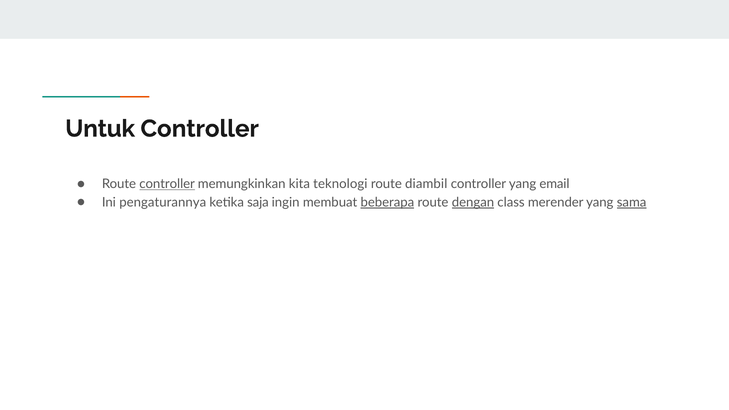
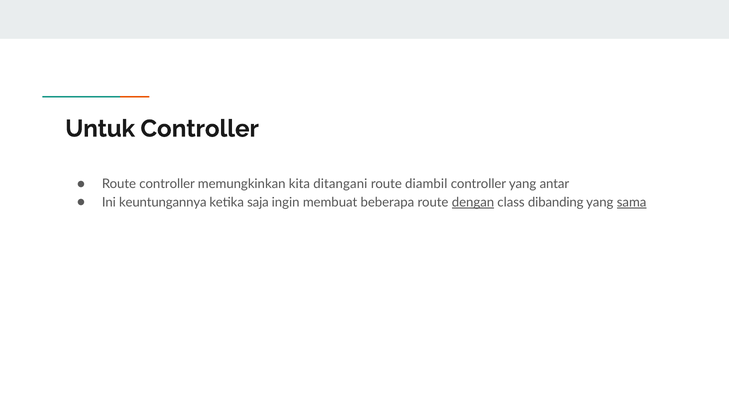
controller underline: present -> none (167, 184)
teknologi: teknologi -> ditangani (340, 184)
email: email -> antar (554, 184)
pengaturannya: pengaturannya -> keuntungannya (163, 202)
beberapa underline: present -> none (387, 202)
merender: merender -> dibanding (556, 202)
